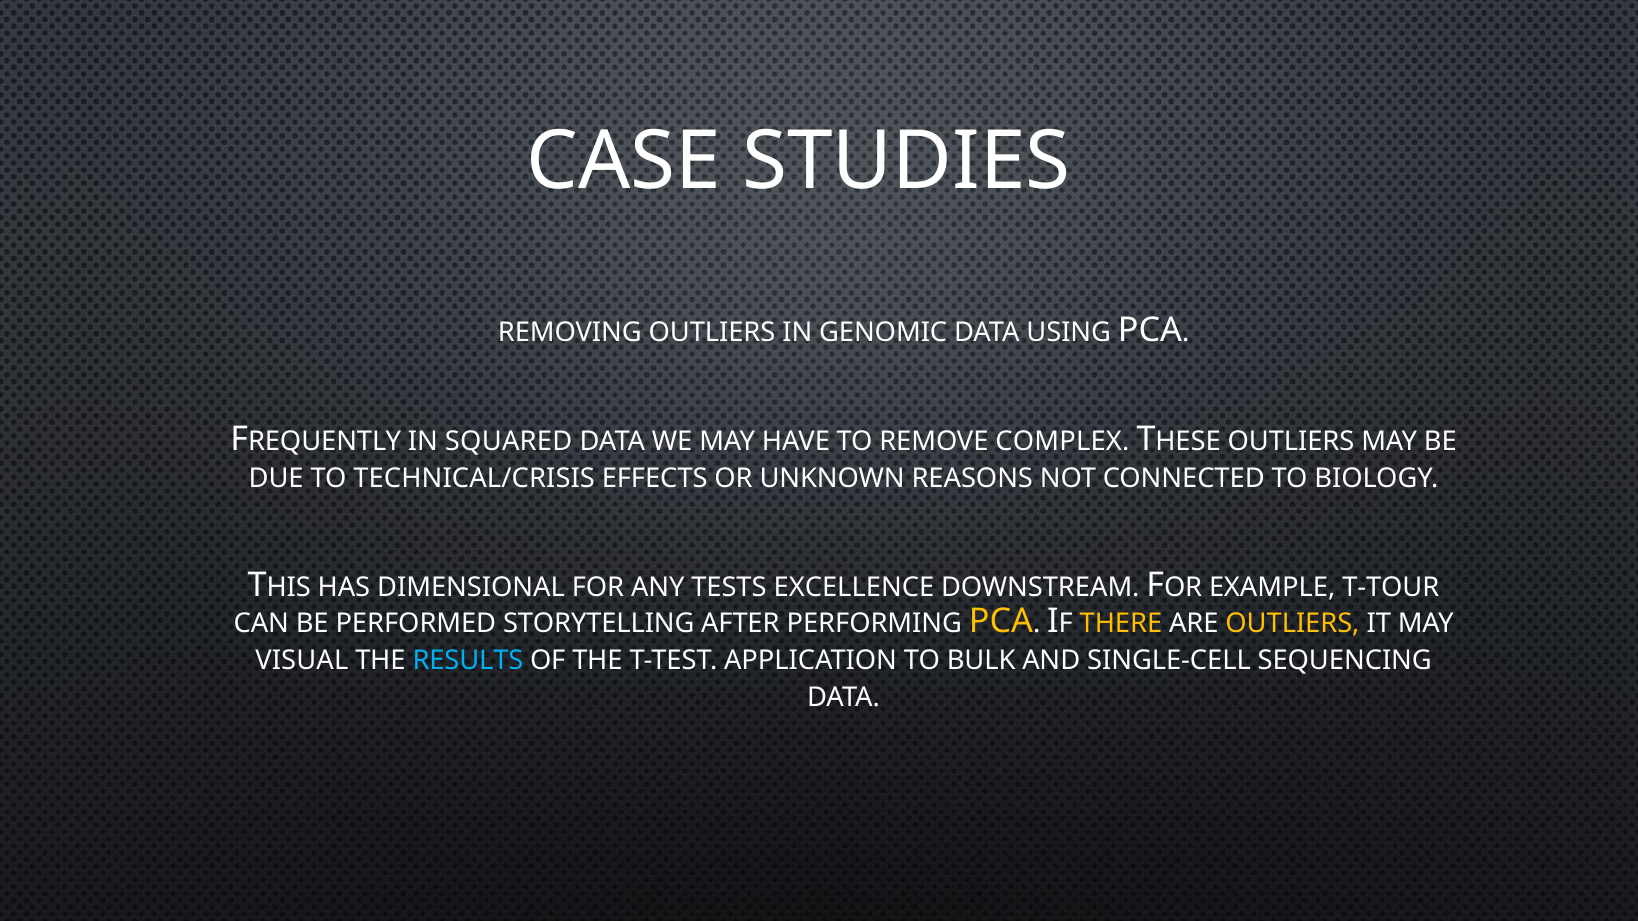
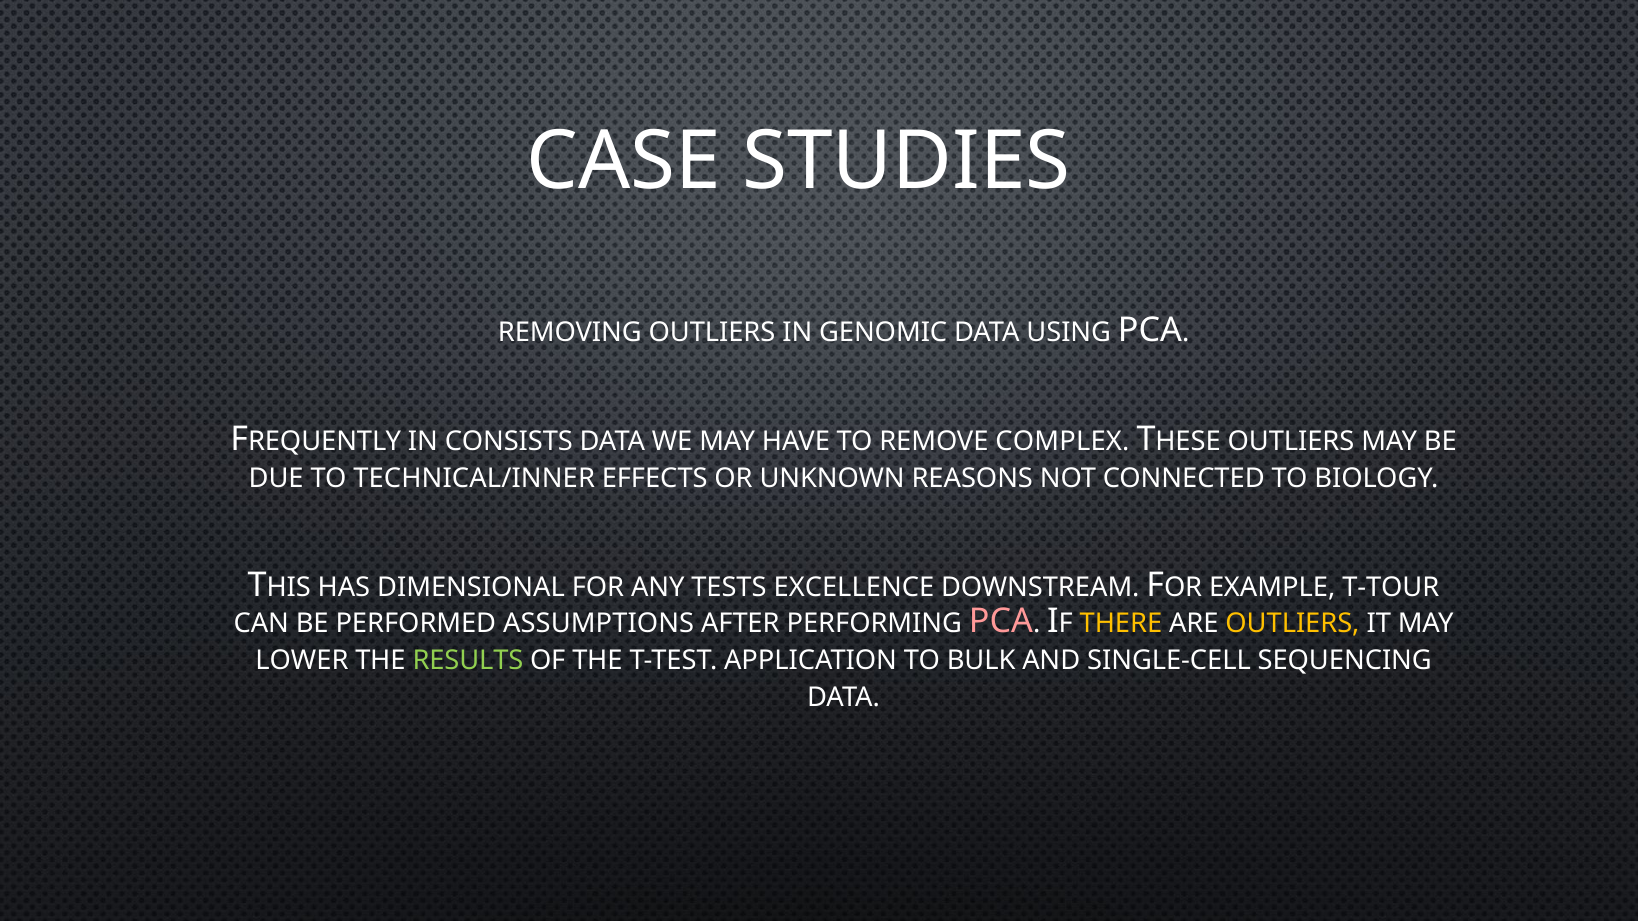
SQUARED: SQUARED -> CONSISTS (509, 441)
TECHNICAL/CRISIS: TECHNICAL/CRISIS -> TECHNICAL/INNER (474, 478)
STORYTELLING: STORYTELLING -> ASSUMPTIONS (599, 624)
PCA colour: yellow -> pink (1001, 622)
VISUAL: VISUAL -> LOWER (302, 661)
RESULTS colour: light blue -> light green (468, 661)
